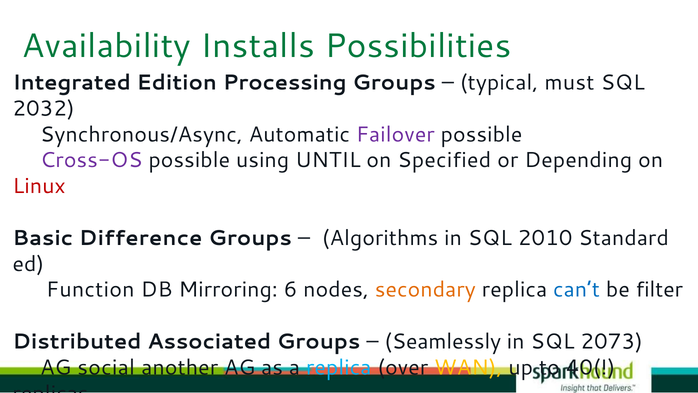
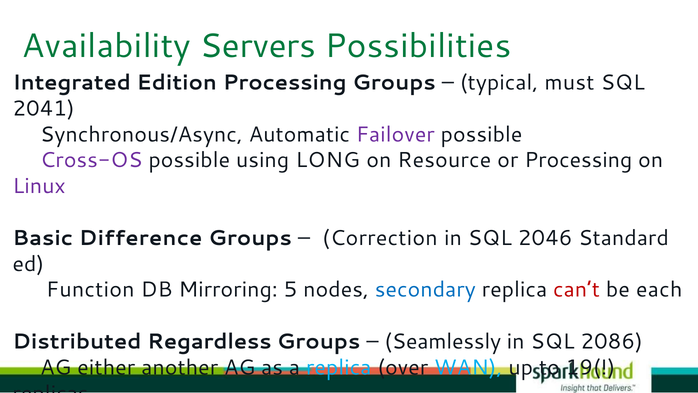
Installs: Installs -> Servers (258, 46)
2032: 2032 -> 2041 (44, 108)
UNTIL: UNTIL -> LONG (328, 160)
Specified: Specified -> Resource (444, 160)
or Depending: Depending -> Processing (578, 160)
Linux colour: red -> purple (39, 186)
Algorithms: Algorithms -> Correction (380, 238)
2010: 2010 -> 2046 (545, 238)
6: 6 -> 5 (291, 290)
secondary colour: orange -> blue (425, 290)
can’t colour: blue -> red (577, 290)
filter: filter -> each (659, 290)
Associated: Associated -> Regardless (209, 341)
2073: 2073 -> 2086 (612, 341)
social: social -> either (106, 367)
WAN colour: yellow -> light blue (468, 367)
40(: 40( -> 19( (590, 367)
